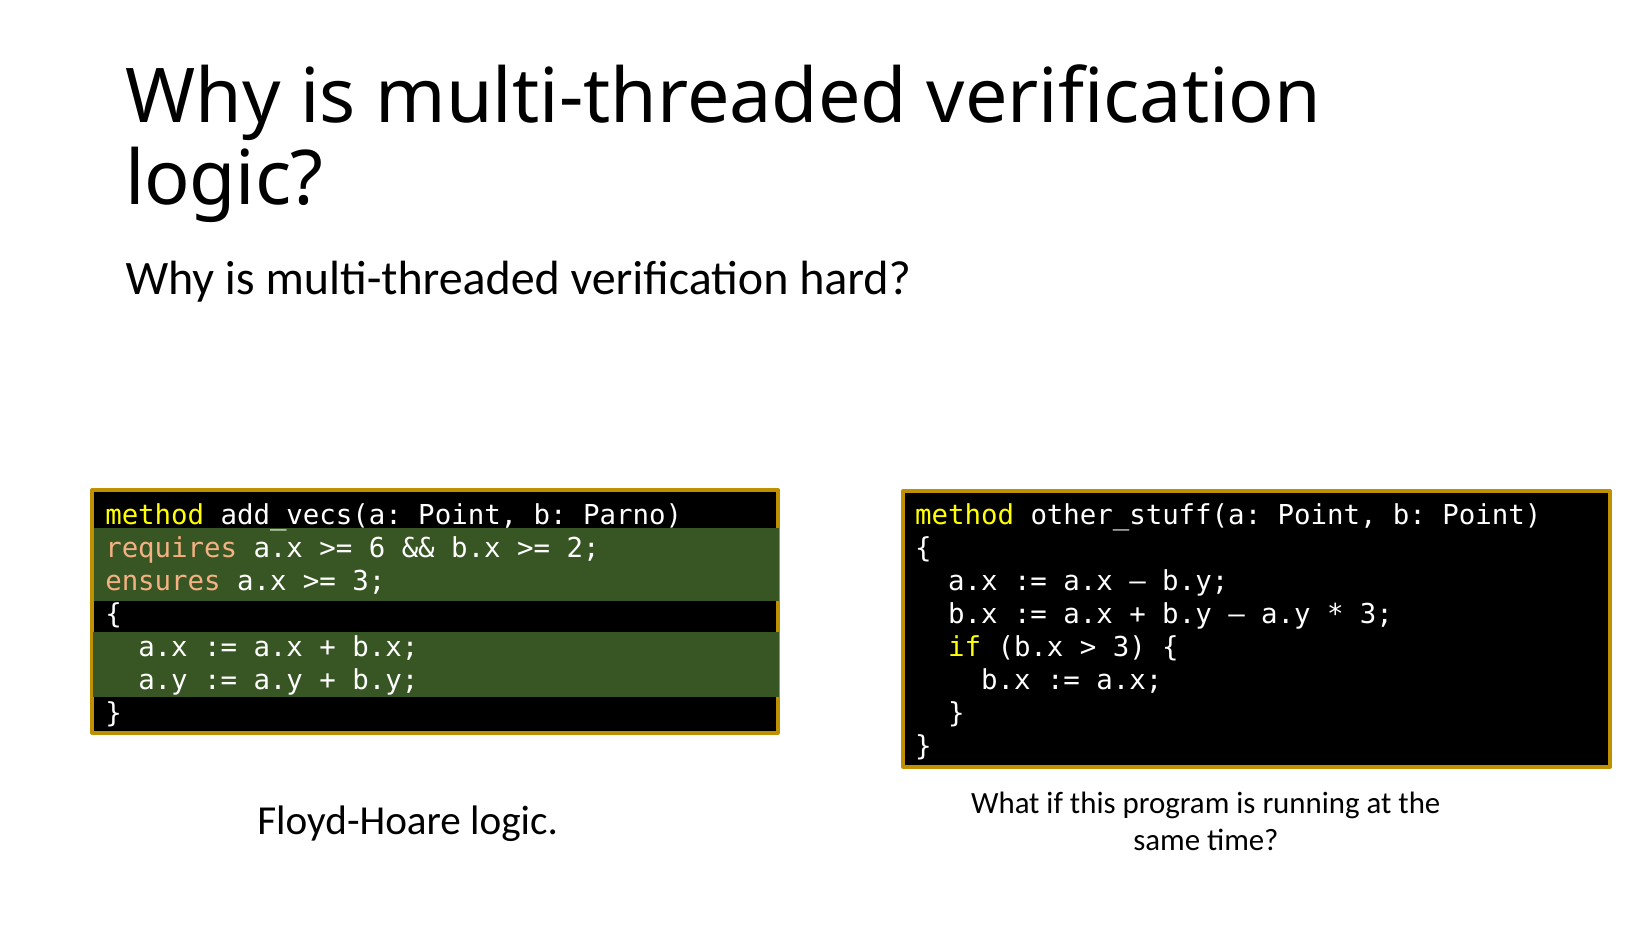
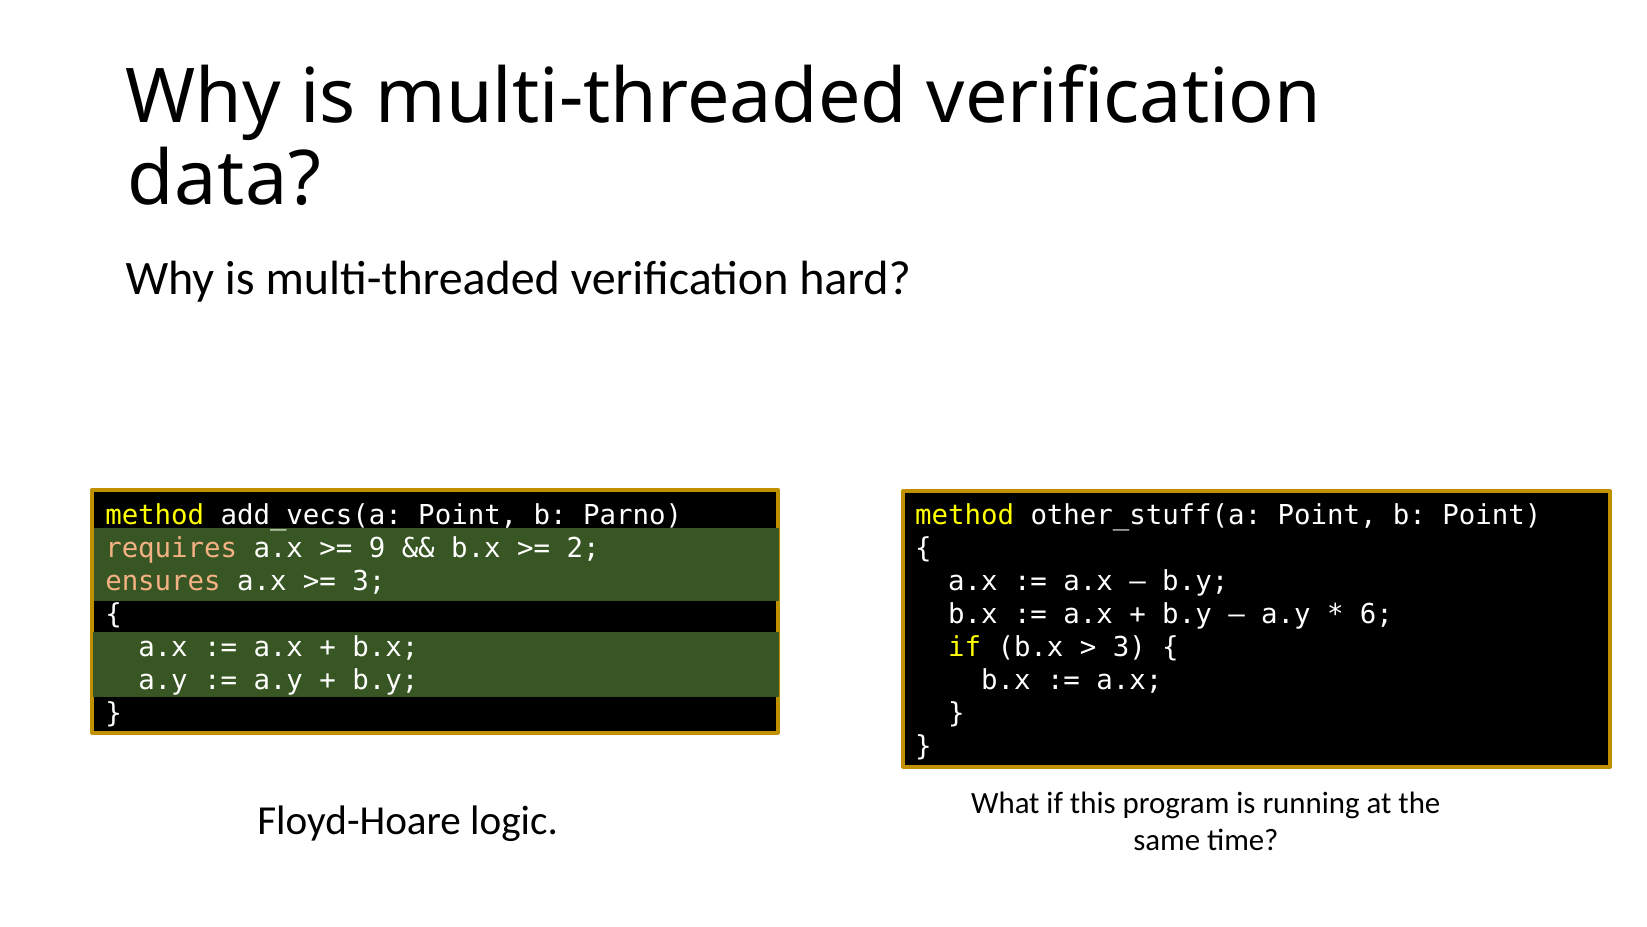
logic: logic -> data (224, 179)
6: 6 -> 9 (377, 548)
3: 3 -> 6 (1376, 614)
